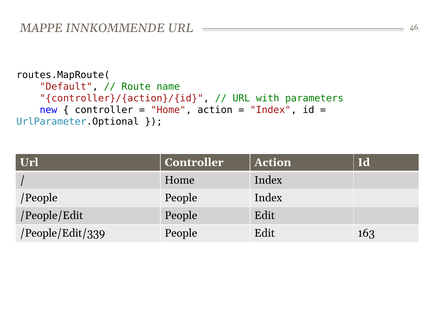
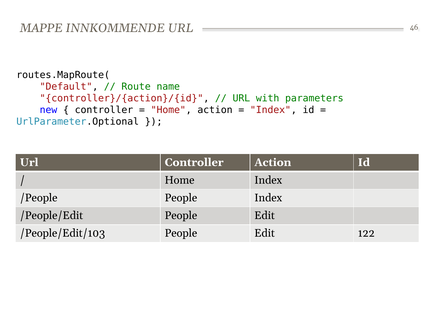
/People/Edit/339: /People/Edit/339 -> /People/Edit/103 (62, 234)
163: 163 -> 122 (366, 234)
